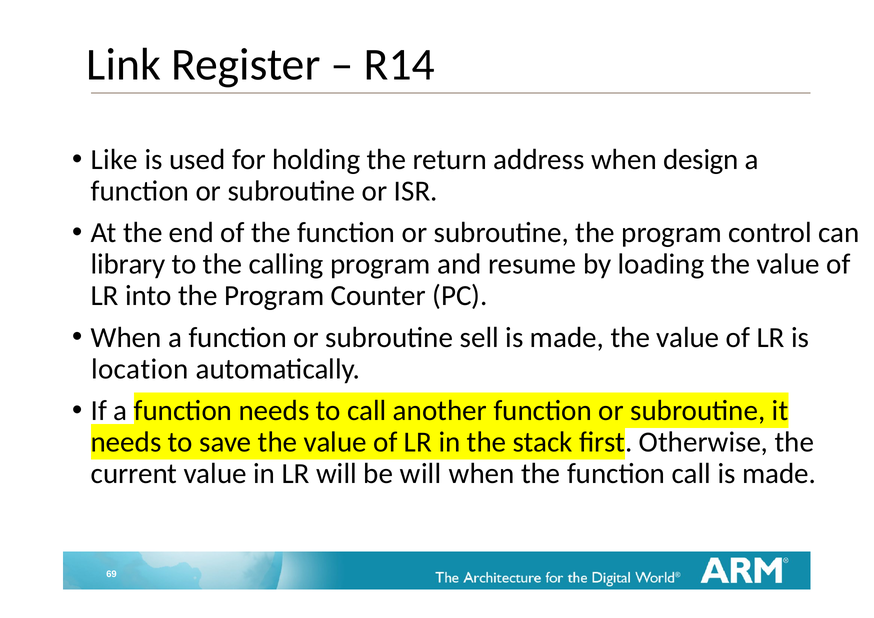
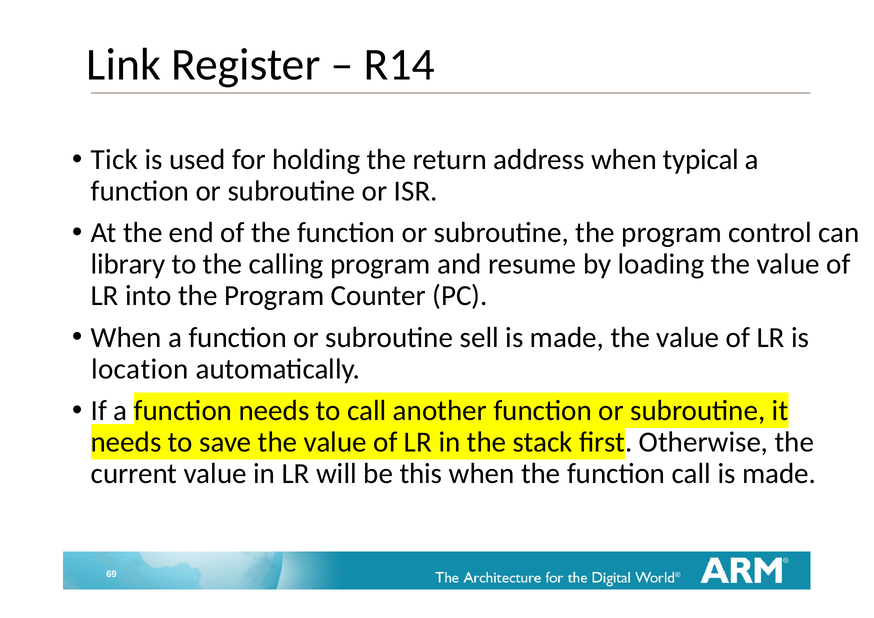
Like: Like -> Tick (114, 160)
design: design -> typical (701, 160)
be will: will -> this (421, 473)
